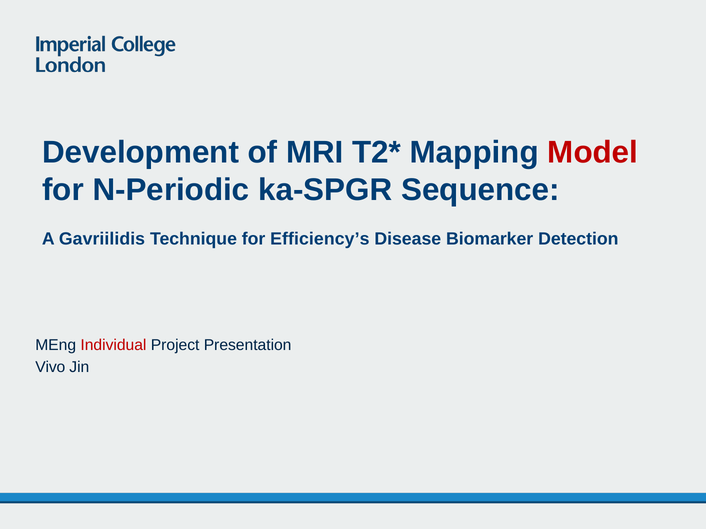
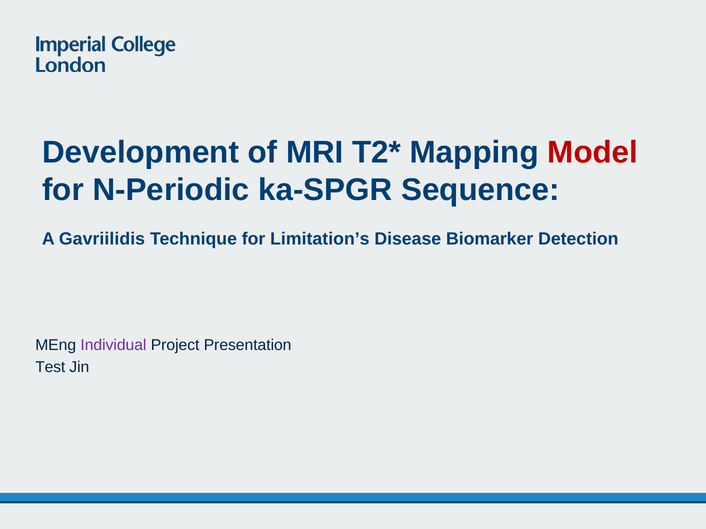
Efficiency’s: Efficiency’s -> Limitation’s (320, 239)
Individual colour: red -> purple (113, 345)
Vivo: Vivo -> Test (50, 367)
